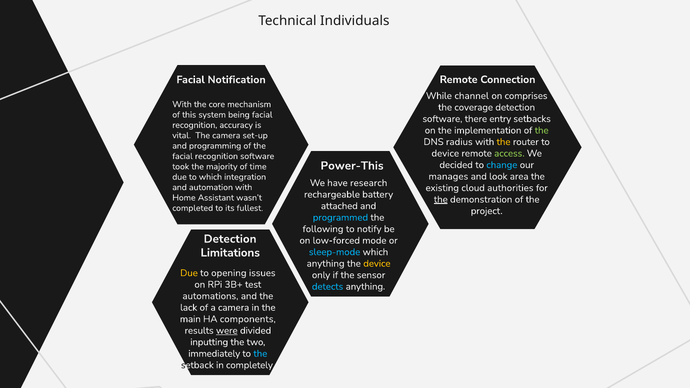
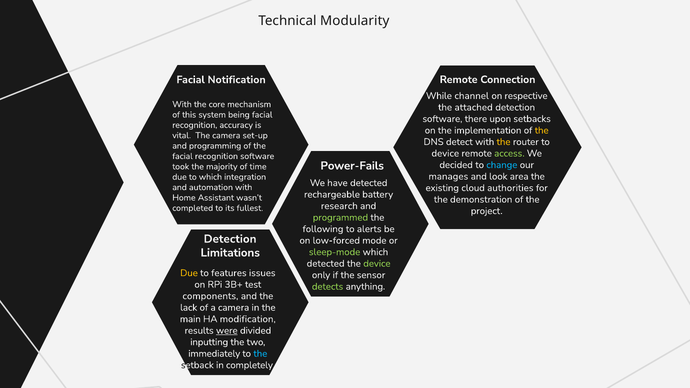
Individuals: Individuals -> Modularity (355, 21)
comprises: comprises -> respective (526, 96)
coverage: coverage -> attached (474, 107)
entry: entry -> upon (500, 119)
the colour: light green -> yellow (542, 130)
radius: radius -> detect (459, 142)
Power-This: Power-This -> Power-Fails (352, 166)
have research: research -> detected (369, 183)
the underline: present -> none (441, 199)
attached: attached -> research (339, 206)
programmed colour: light blue -> light green (340, 217)
notify: notify -> alerts (369, 229)
sleep-mode colour: light blue -> light green (335, 252)
anything: anything -> detected (326, 264)
device colour: yellow -> light green (377, 264)
opening: opening -> features (229, 273)
detects colour: light blue -> light green (328, 287)
automations: automations -> components (210, 296)
components: components -> modification (248, 319)
